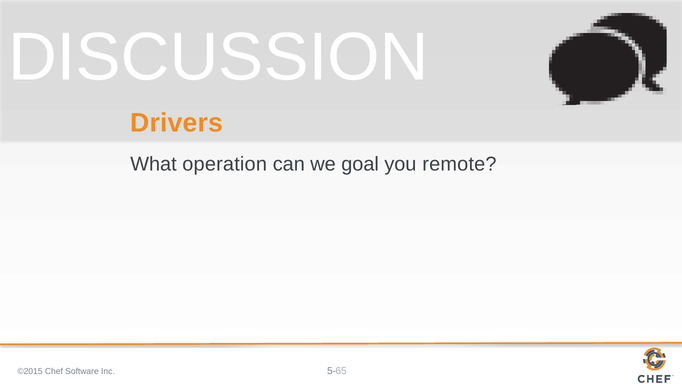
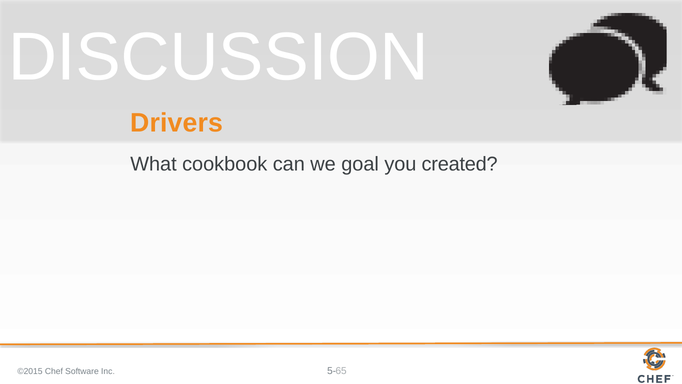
operation: operation -> cookbook (225, 164)
remote: remote -> created (460, 164)
